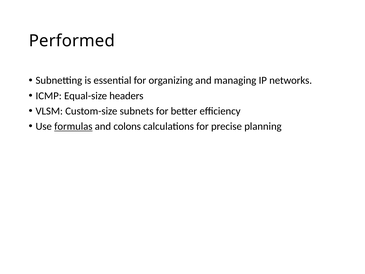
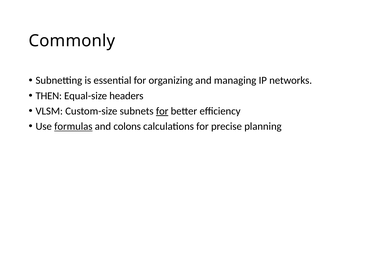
Performed: Performed -> Commonly (72, 41)
ICMP: ICMP -> THEN (49, 96)
for underline: none -> present (162, 111)
